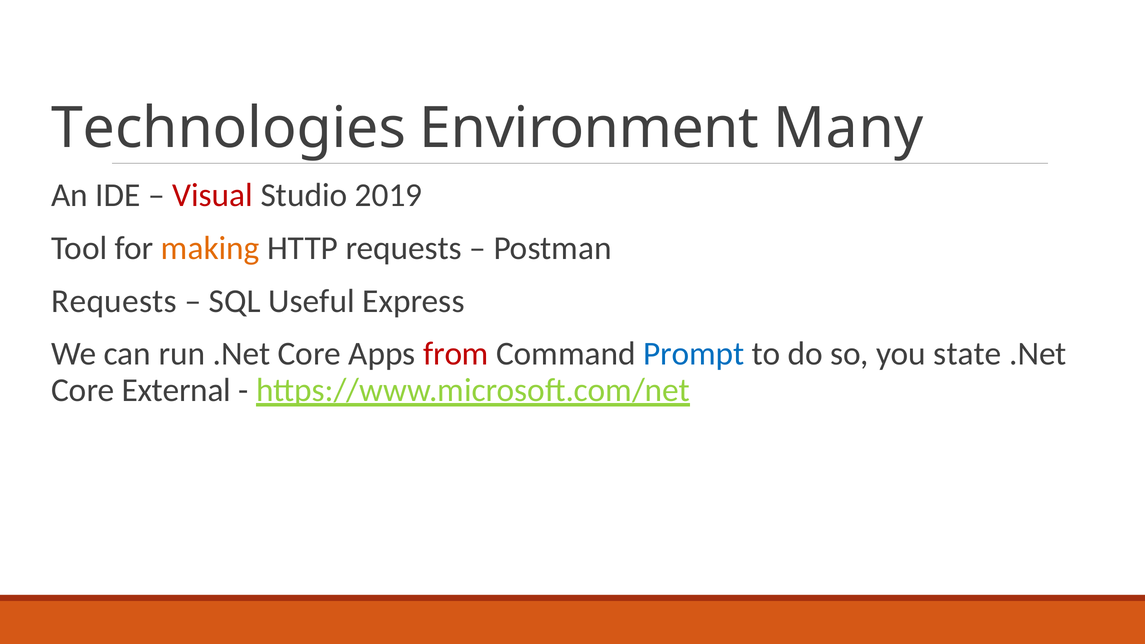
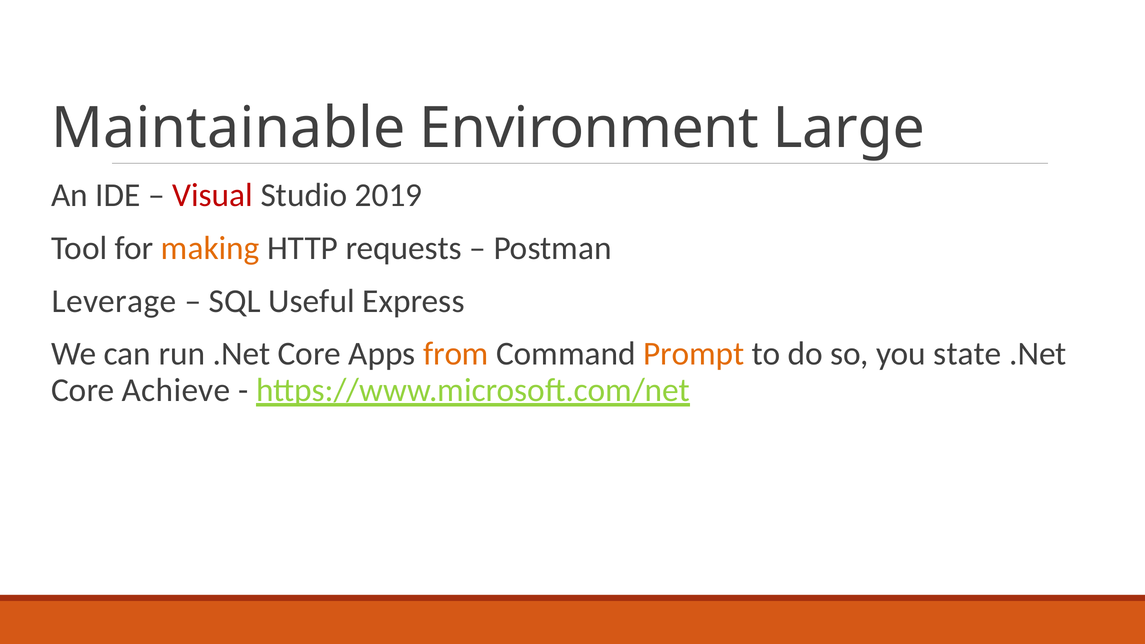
Technologies: Technologies -> Maintainable (228, 128)
Many: Many -> Large (849, 128)
Requests: Requests -> Leverage (114, 301)
from colour: red -> orange (456, 354)
Prompt colour: blue -> orange (694, 354)
External: External -> Achieve (176, 390)
